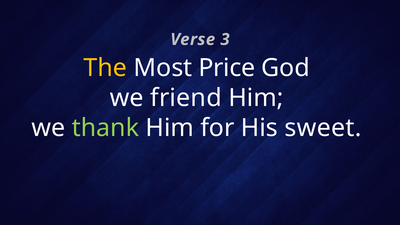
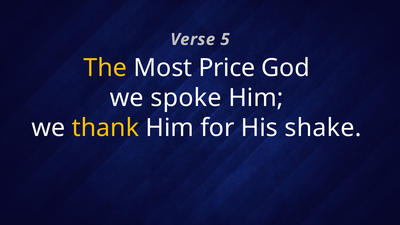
3: 3 -> 5 (225, 39)
friend: friend -> spoke (186, 98)
thank colour: light green -> yellow (105, 128)
sweet: sweet -> shake (323, 128)
